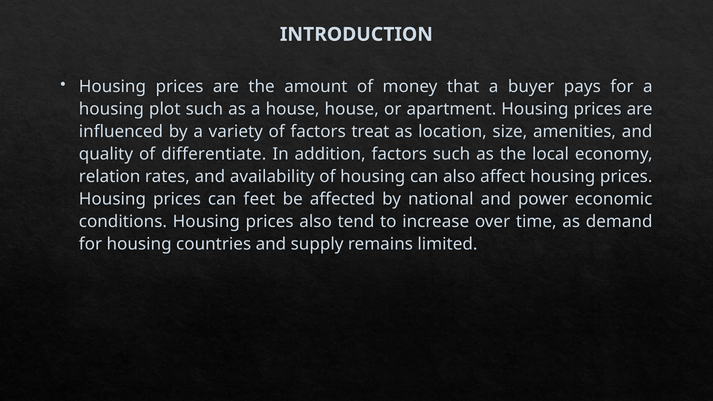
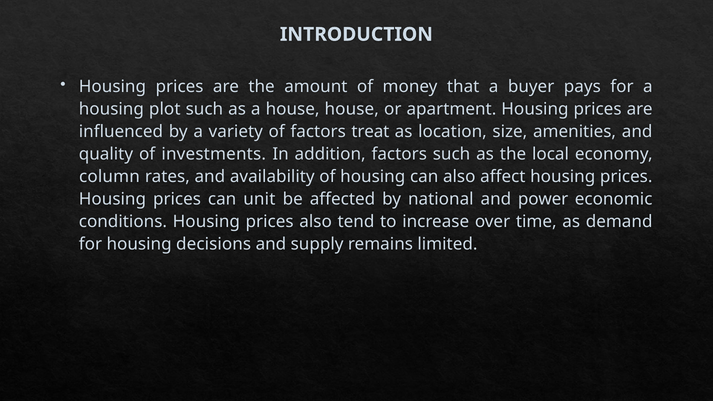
differentiate: differentiate -> investments (214, 154)
relation: relation -> column (109, 177)
feet: feet -> unit (259, 199)
countries: countries -> decisions (214, 244)
